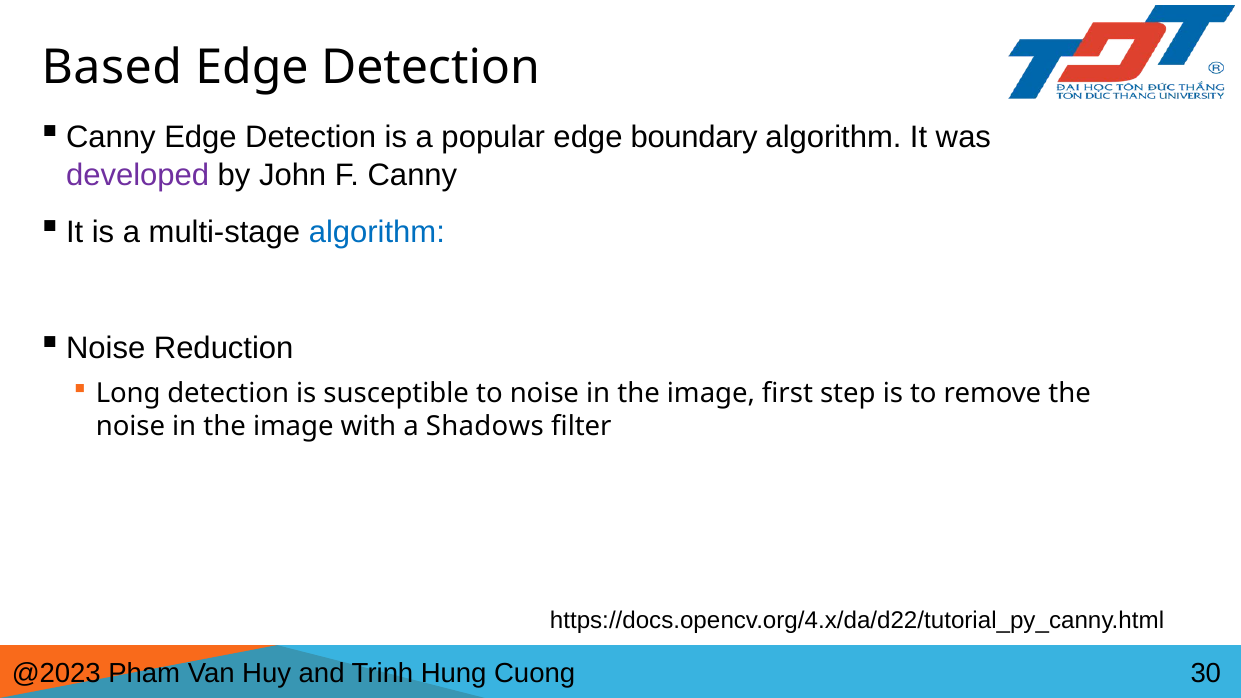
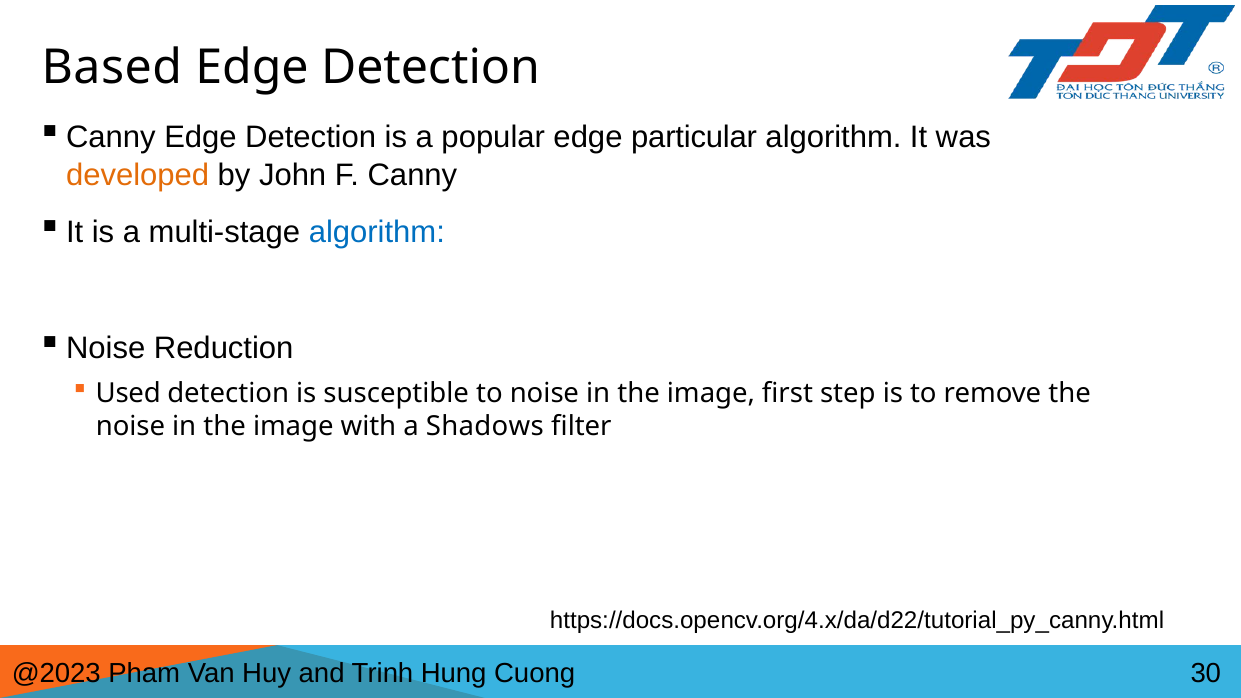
boundary: boundary -> particular (694, 138)
developed colour: purple -> orange (138, 175)
Long: Long -> Used (128, 394)
